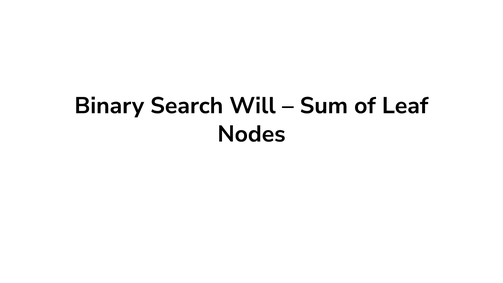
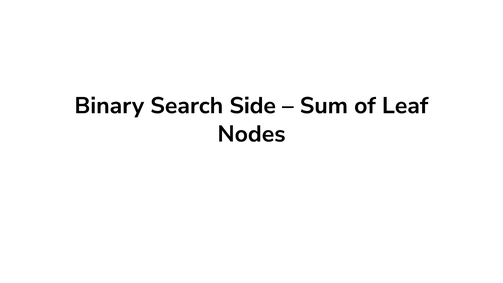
Will: Will -> Side (253, 106)
